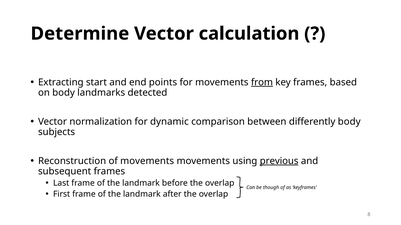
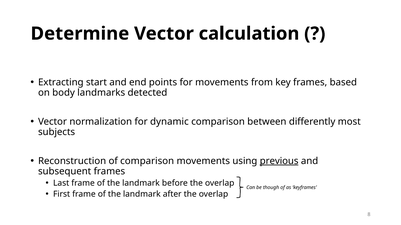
from underline: present -> none (262, 82)
differently body: body -> most (349, 122)
of movements: movements -> comparison (147, 161)
